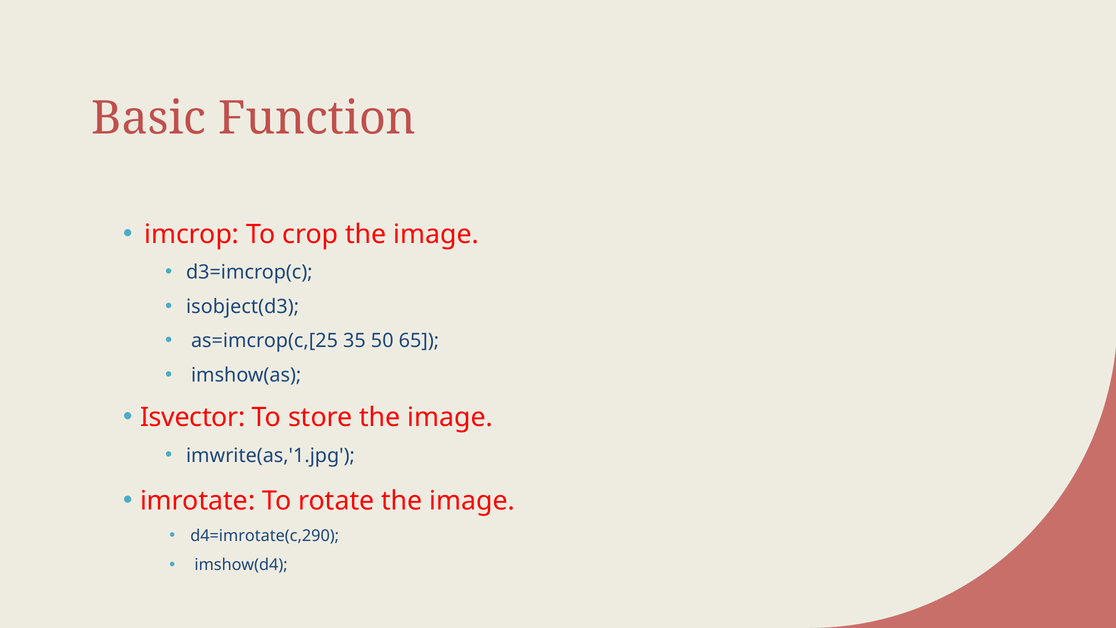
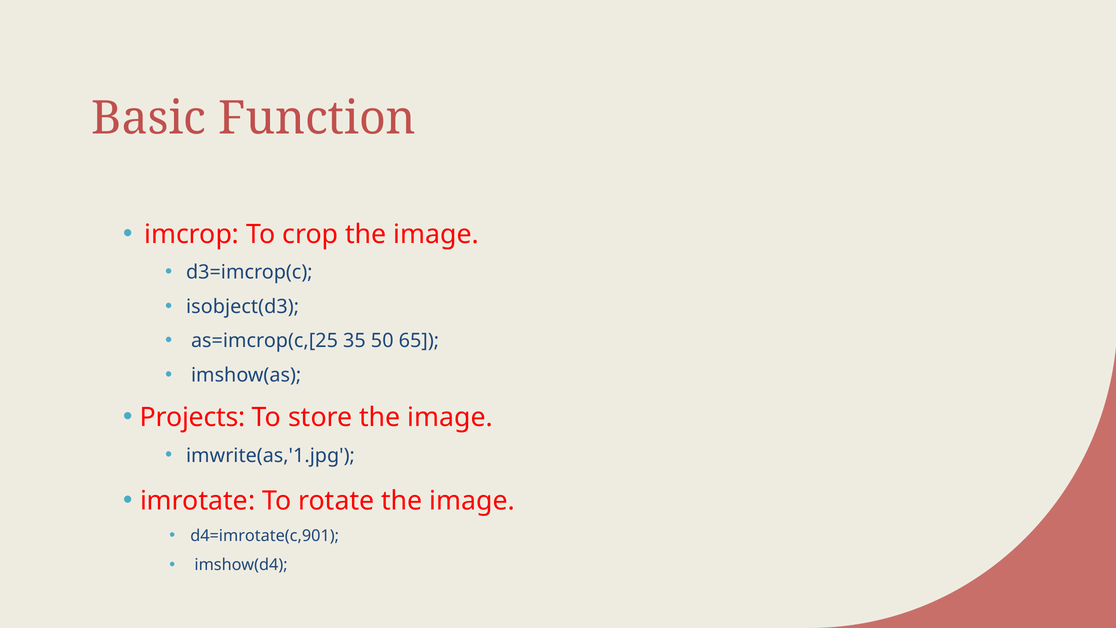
Isvector: Isvector -> Projects (193, 417)
d4=imrotate(c,290: d4=imrotate(c,290 -> d4=imrotate(c,901 (265, 536)
